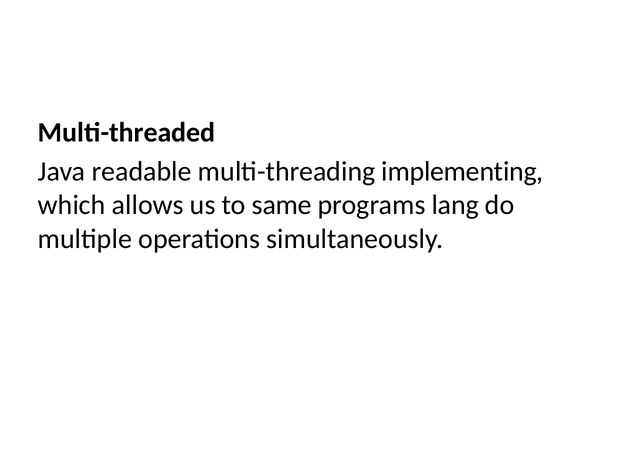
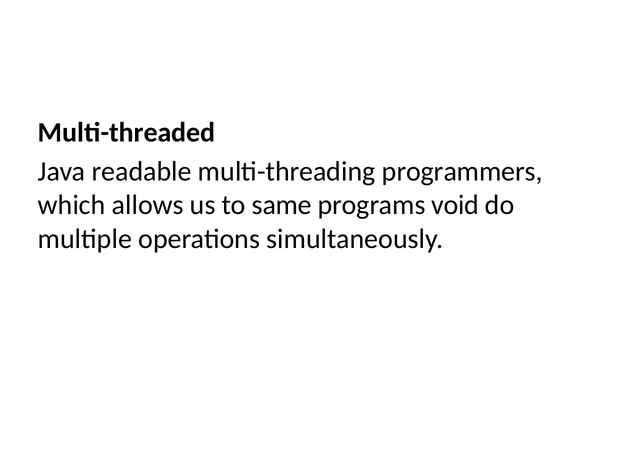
implementing: implementing -> programmers (462, 171)
lang: lang -> void (455, 205)
